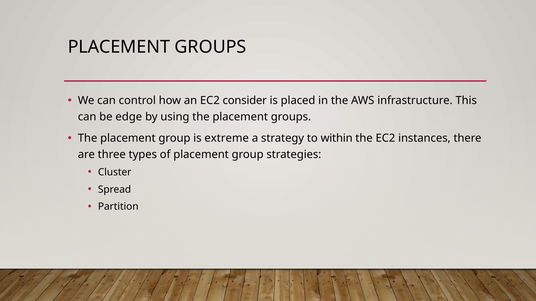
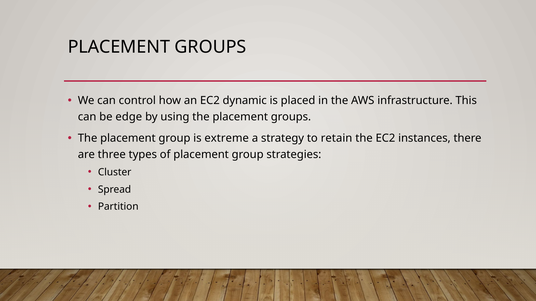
consider: consider -> dynamic (245, 101)
within: within -> retain (337, 139)
